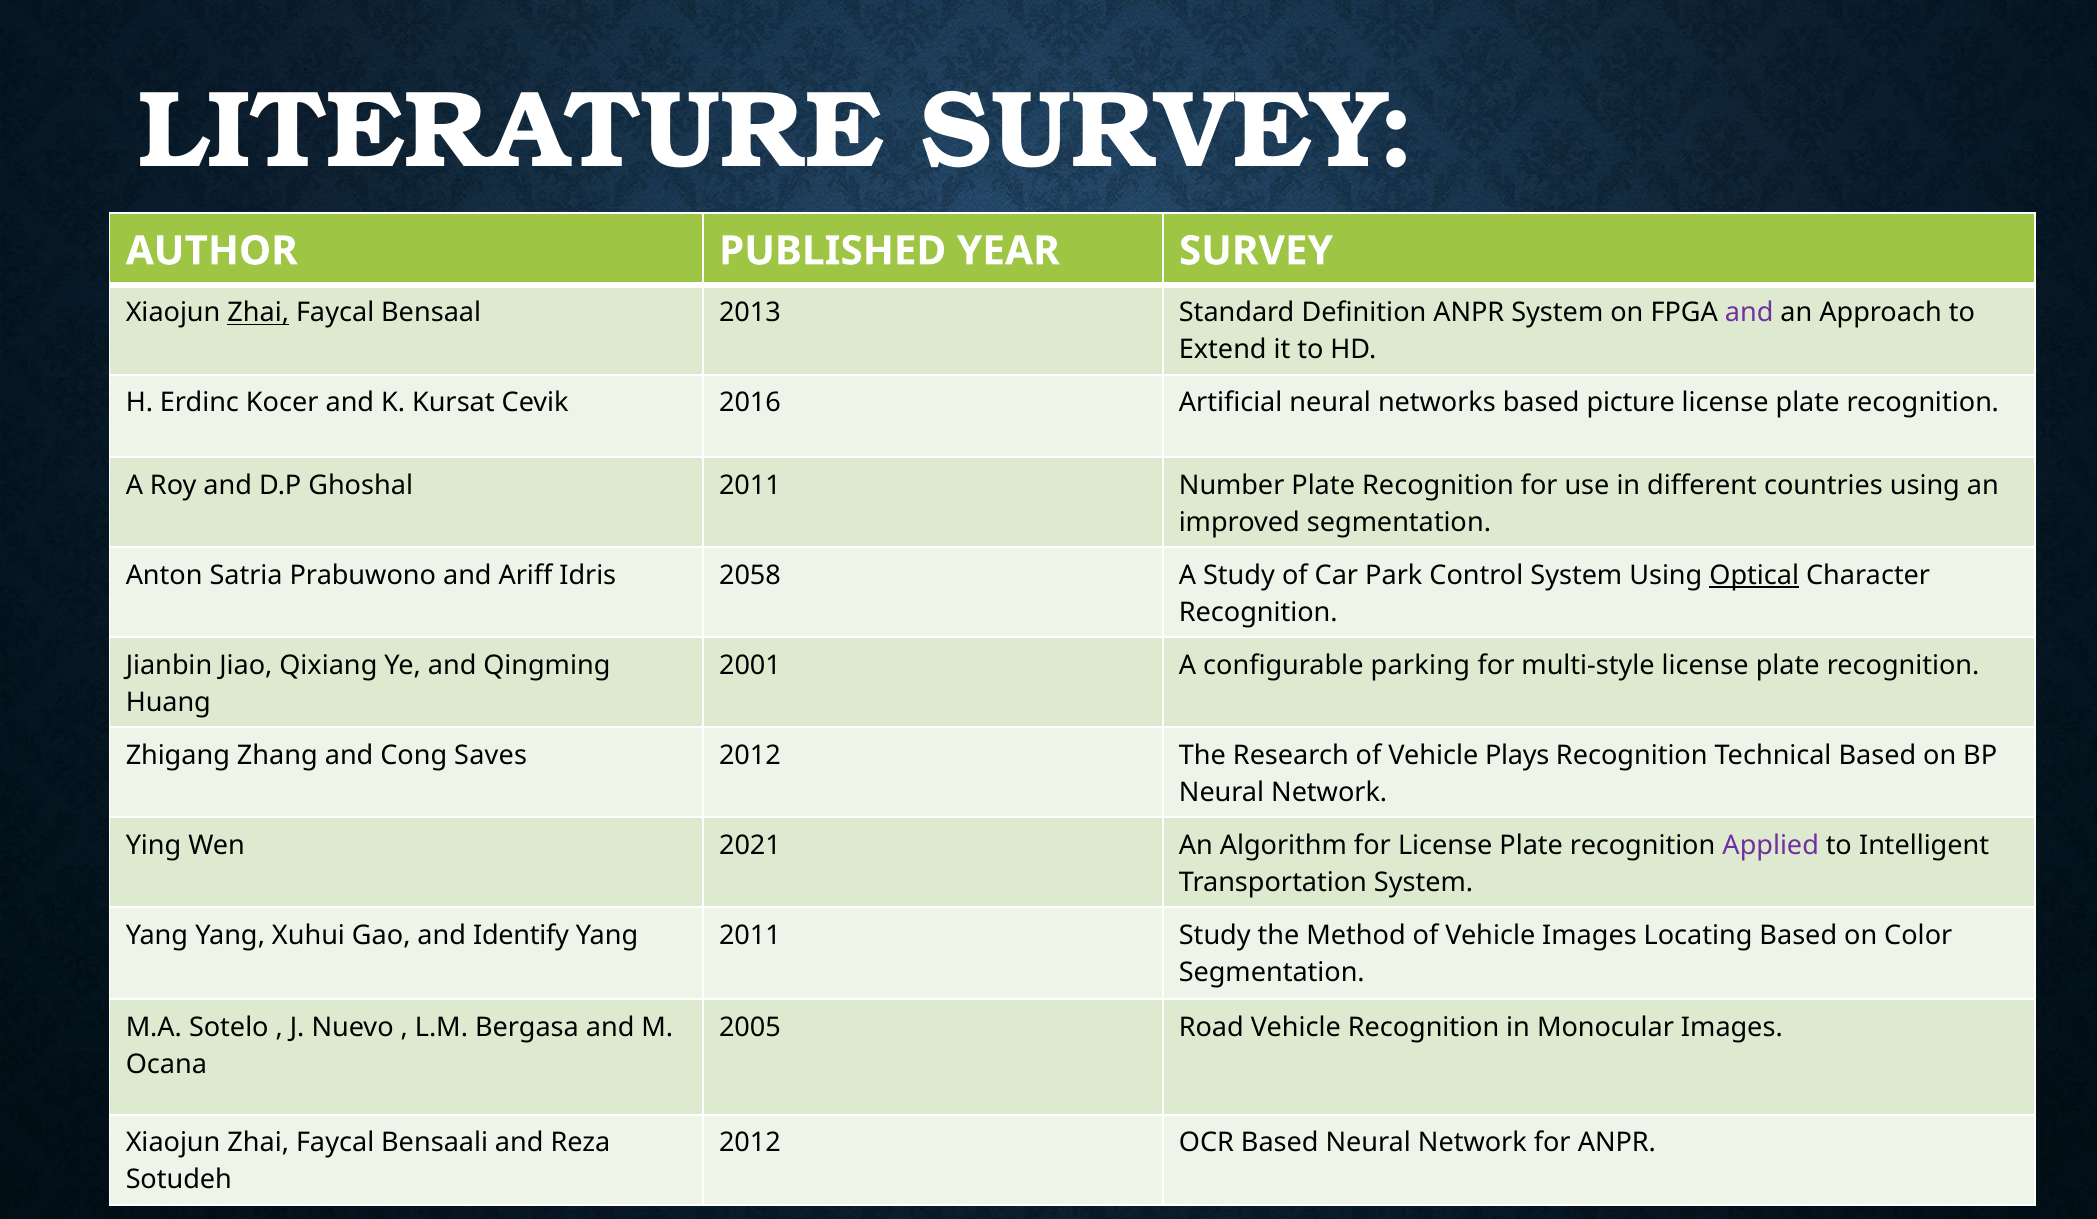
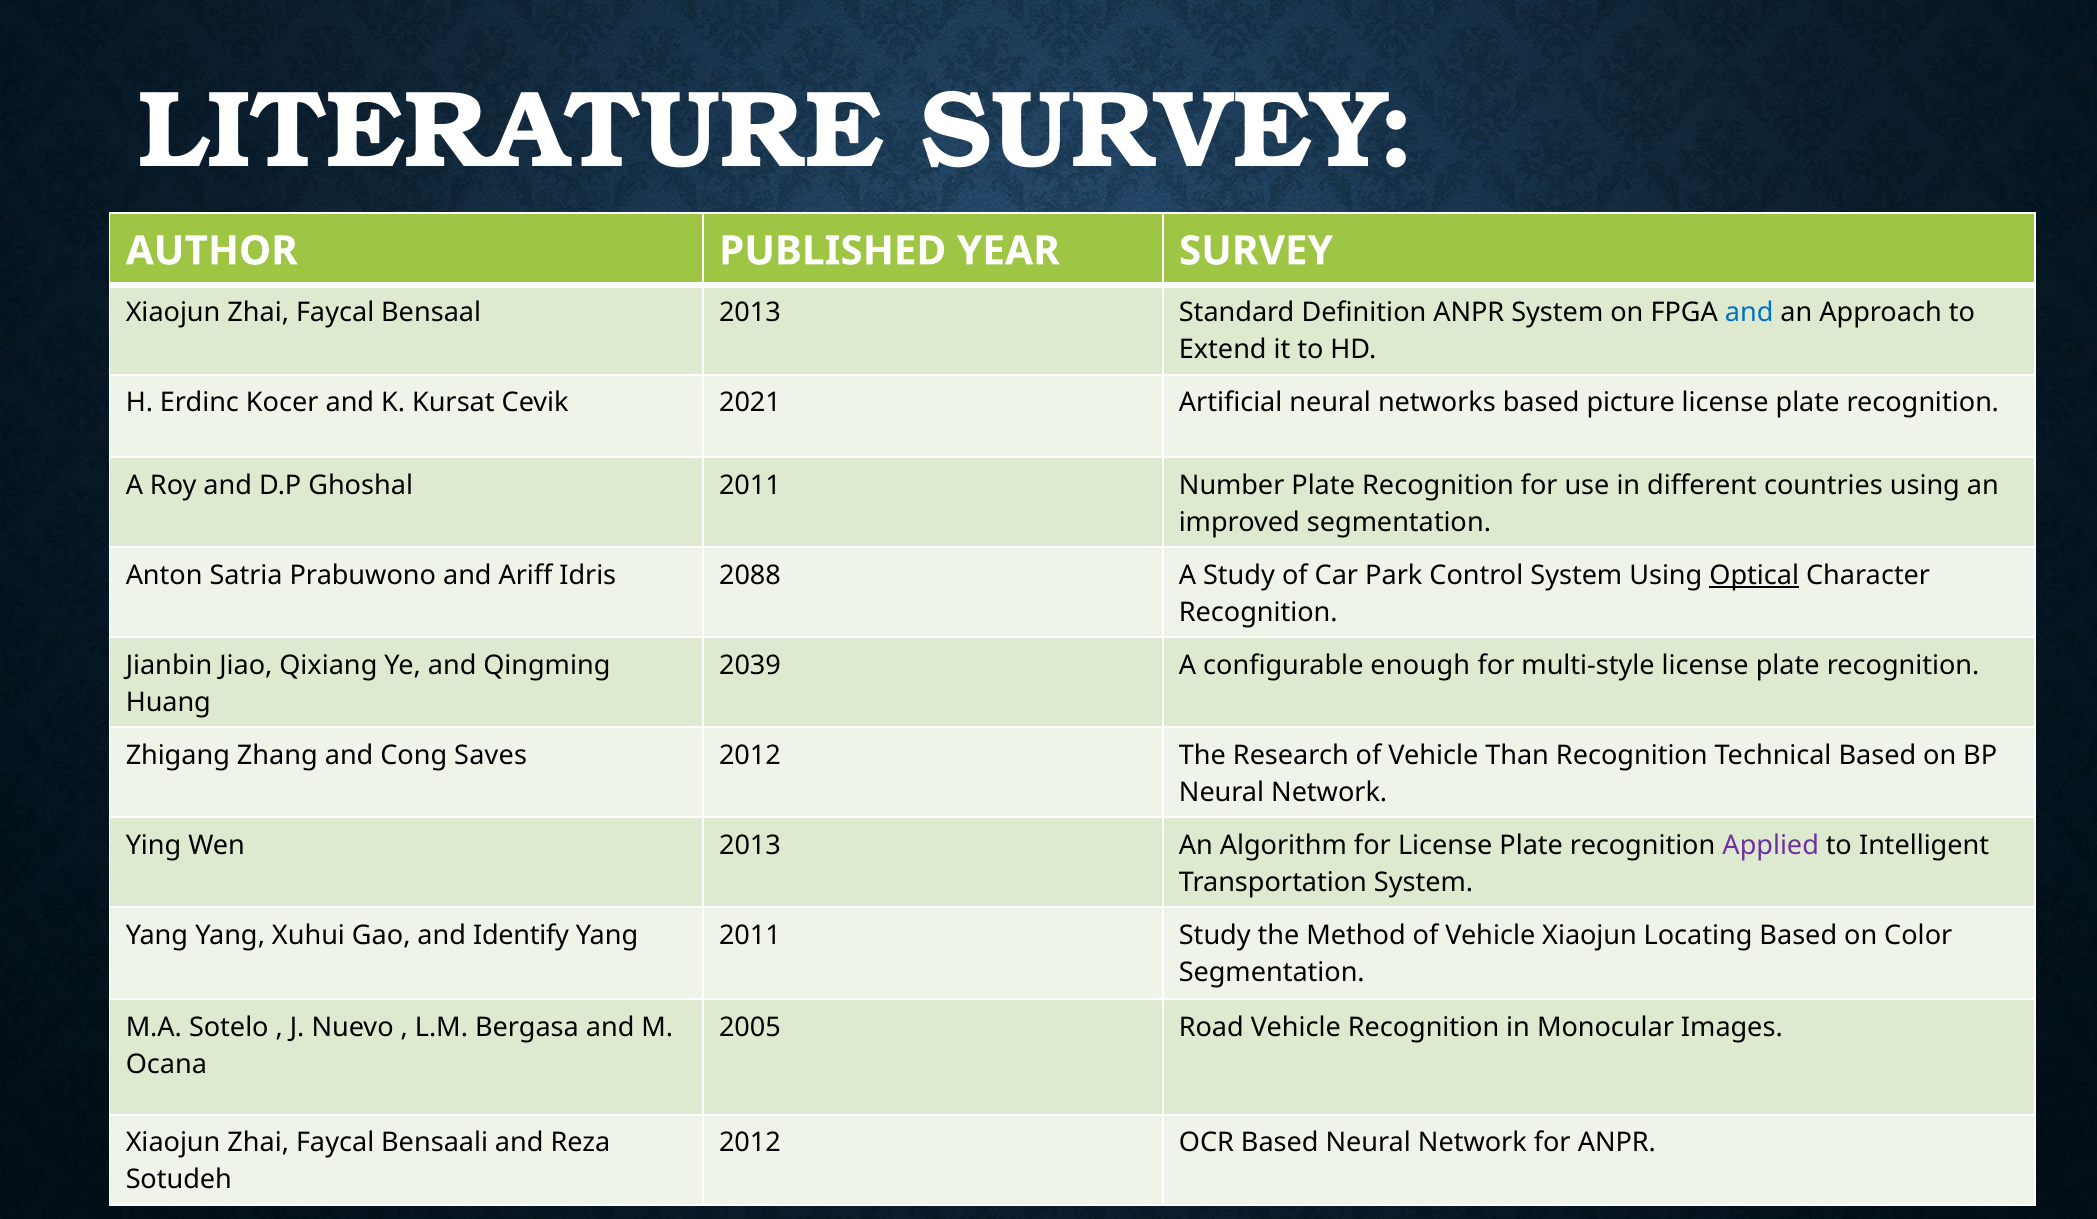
Zhai underline: present -> none (258, 313)
and colour: purple -> blue (1749, 313)
2016: 2016 -> 2021 (750, 403)
2058: 2058 -> 2088 (750, 575)
2001: 2001 -> 2039 (750, 665)
parking: parking -> enough (1420, 665)
Plays: Plays -> Than (1517, 756)
Wen 2021: 2021 -> 2013 (750, 846)
Vehicle Images: Images -> Xiaojun (1590, 936)
